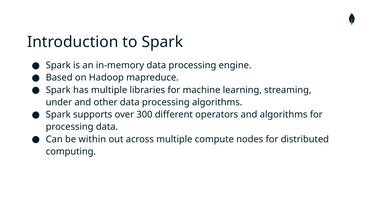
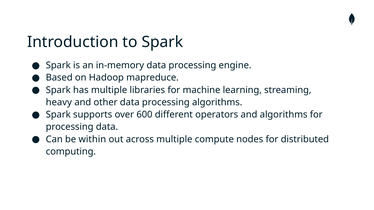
under: under -> heavy (59, 102)
300: 300 -> 600 (144, 115)
